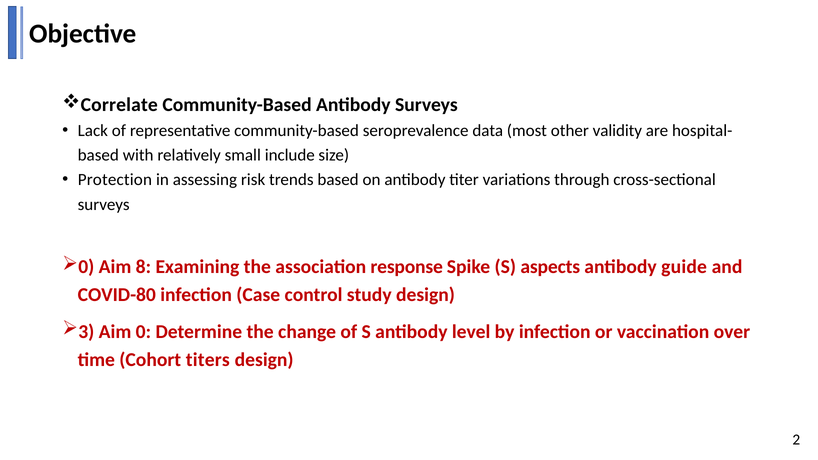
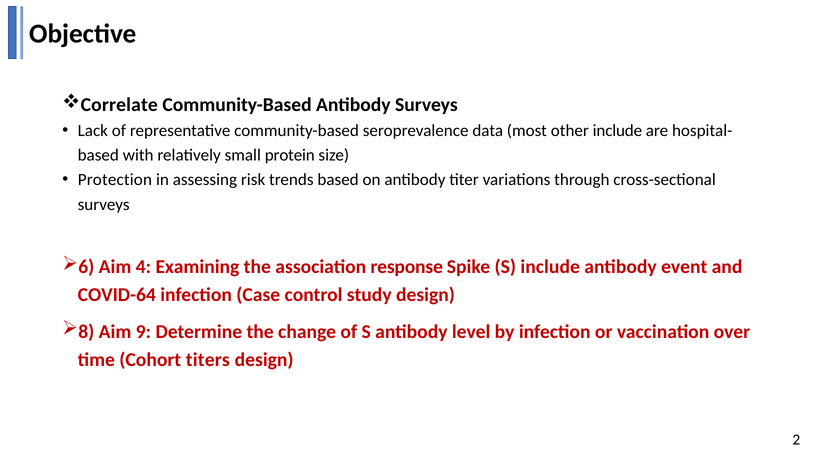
other validity: validity -> include (617, 131)
include: include -> protein (290, 155)
0: 0 -> 6 (86, 267)
8: 8 -> 4 (143, 267)
S aspects: aspects -> include (550, 267)
guide: guide -> event (684, 267)
COVID-80: COVID-80 -> COVID-64 (117, 295)
3: 3 -> 8 (86, 332)
Aim 0: 0 -> 9 (143, 332)
